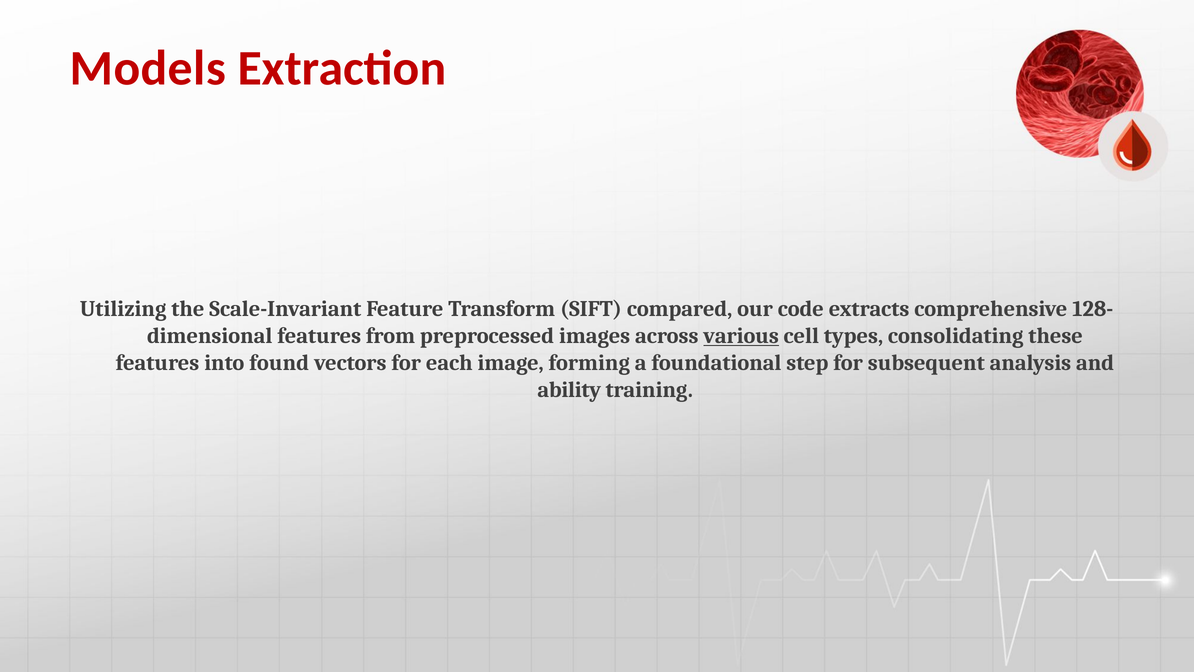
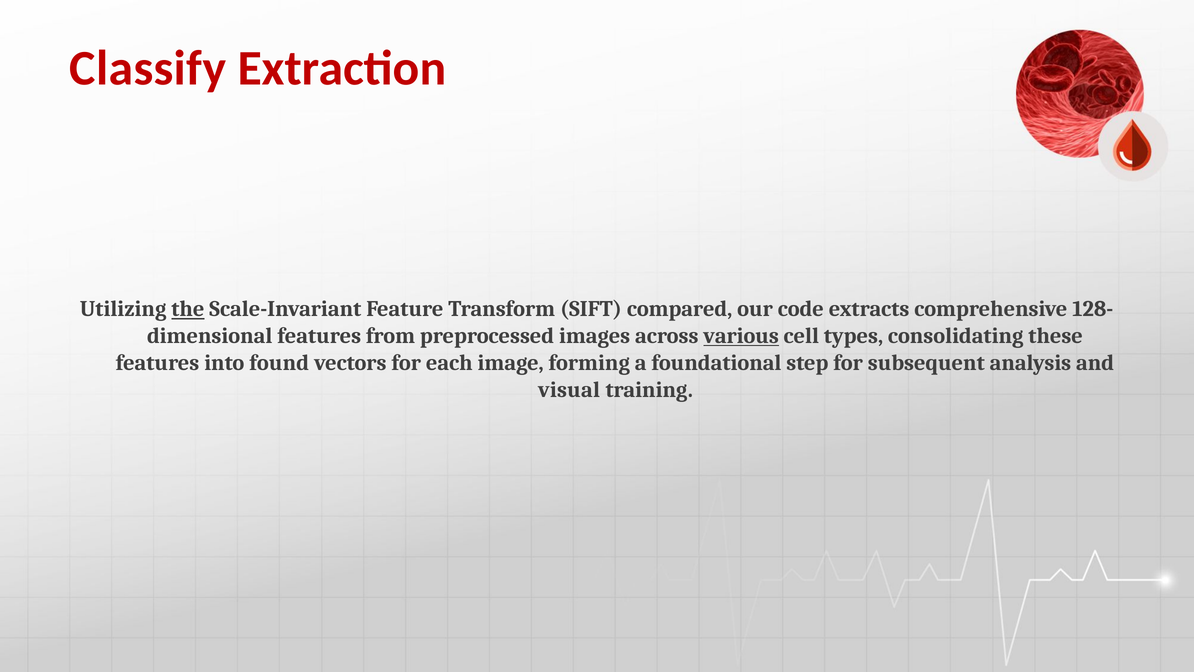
Models: Models -> Classify (148, 68)
the underline: none -> present (188, 309)
ability: ability -> visual (569, 390)
